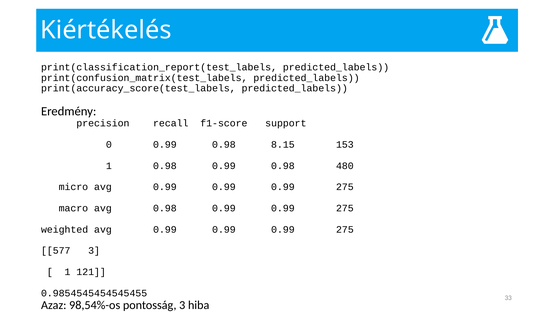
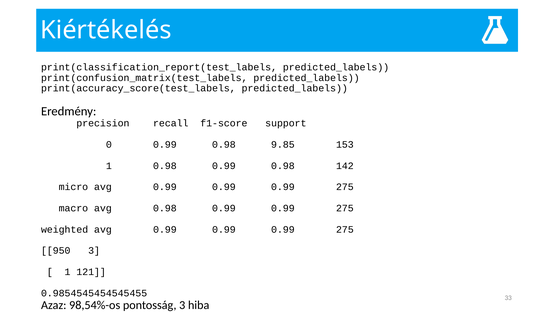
8.15: 8.15 -> 9.85 (283, 144)
480: 480 -> 142 (345, 166)
577: 577 -> 950 (56, 250)
